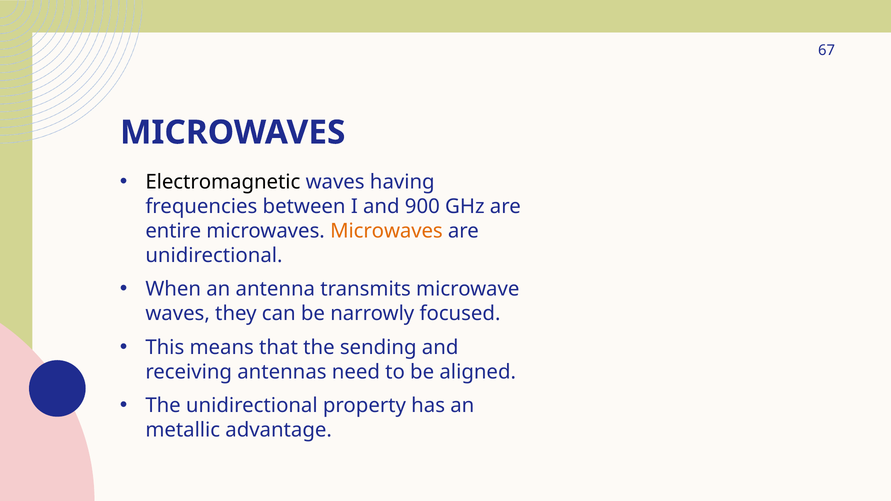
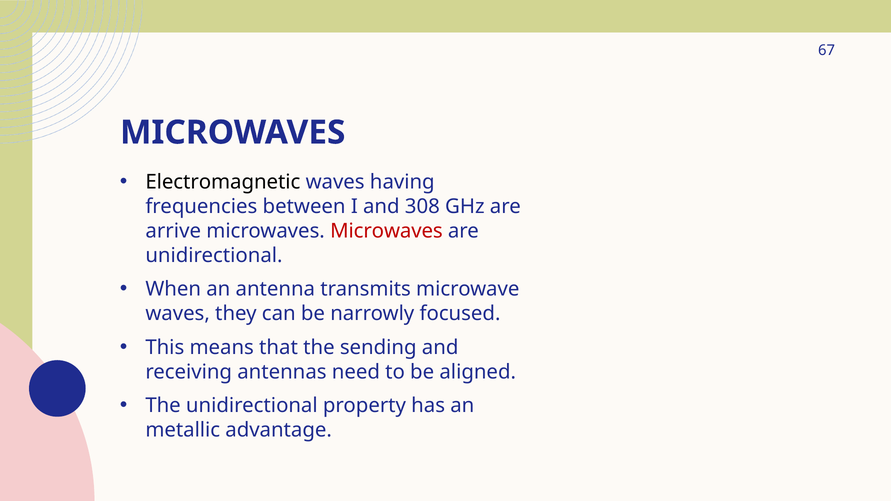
900: 900 -> 308 (422, 206)
entire: entire -> arrive (173, 231)
Microwaves colour: orange -> red (386, 231)
